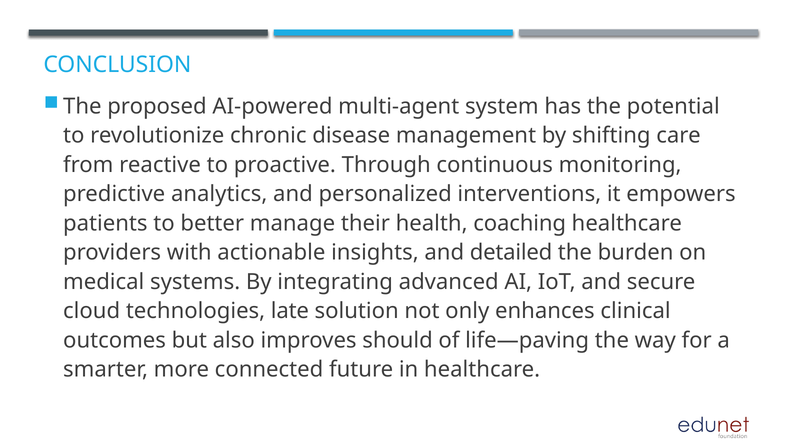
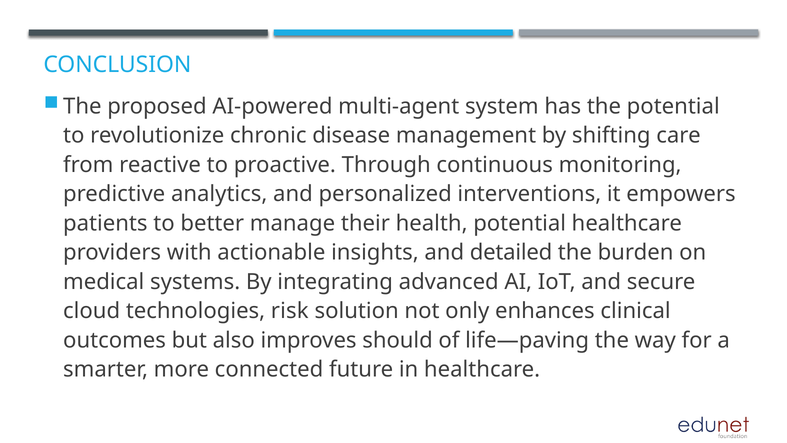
health coaching: coaching -> potential (520, 223)
late: late -> risk (290, 311)
